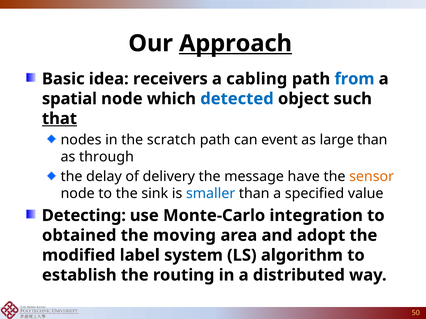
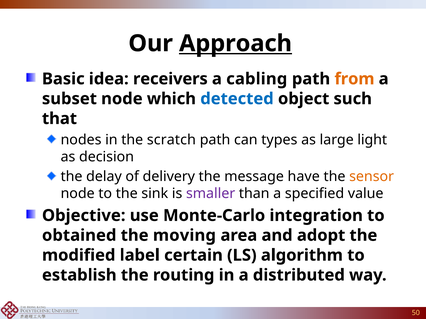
from colour: blue -> orange (354, 79)
spatial: spatial -> subset (69, 99)
that underline: present -> none (59, 119)
event: event -> types (279, 140)
large than: than -> light (372, 140)
through: through -> decision (107, 157)
smaller colour: blue -> purple (211, 194)
Detecting: Detecting -> Objective (84, 216)
system: system -> certain (193, 256)
